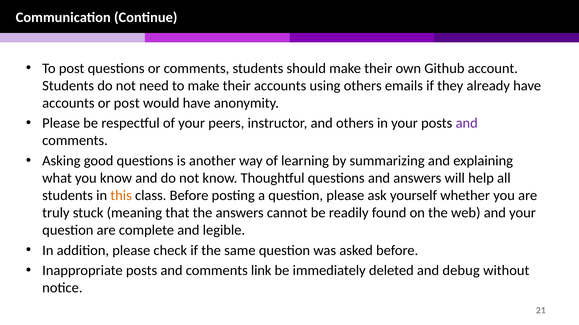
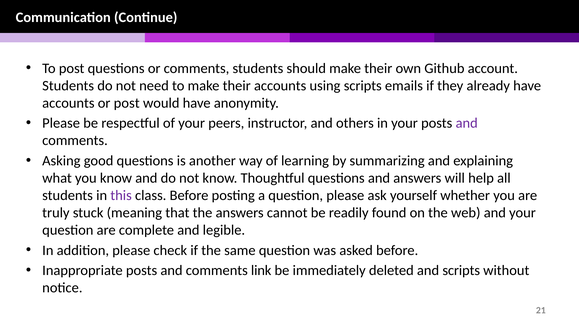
using others: others -> scripts (363, 86)
this colour: orange -> purple (121, 196)
and debug: debug -> scripts (461, 271)
